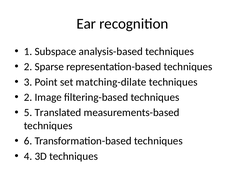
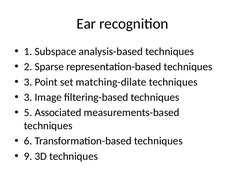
2: 2 -> 3 (28, 97)
Translated: Translated -> Associated (58, 112)
4: 4 -> 9 (28, 156)
